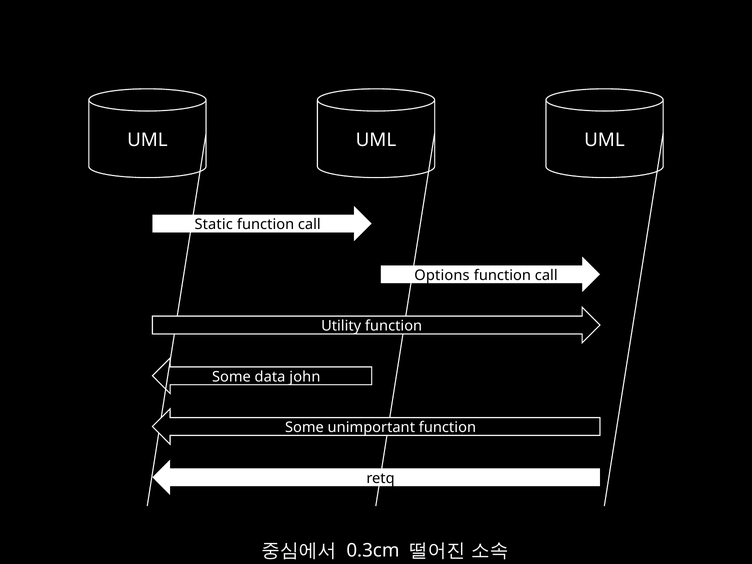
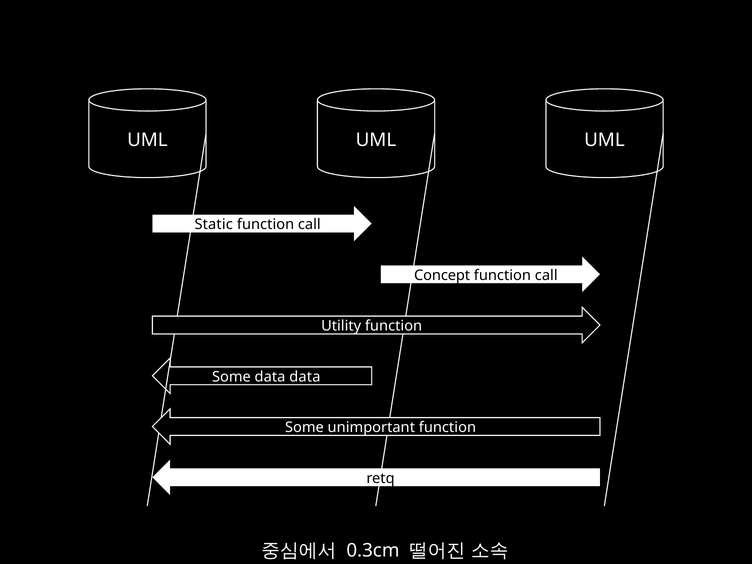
Options: Options -> Concept (442, 275)
data john: john -> data (305, 377)
